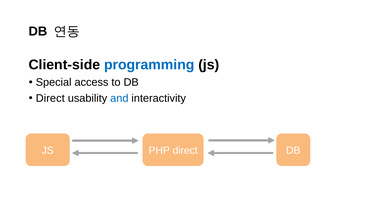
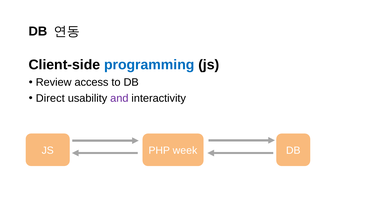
Special: Special -> Review (54, 83)
and colour: blue -> purple (119, 98)
PHP direct: direct -> week (185, 151)
